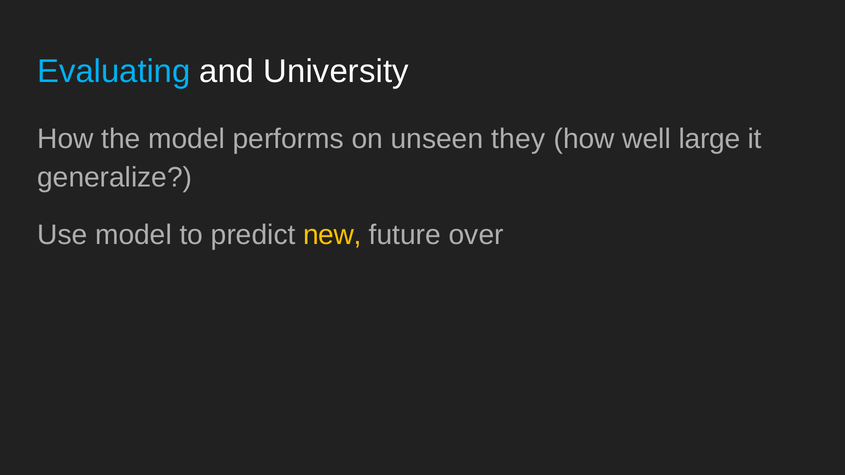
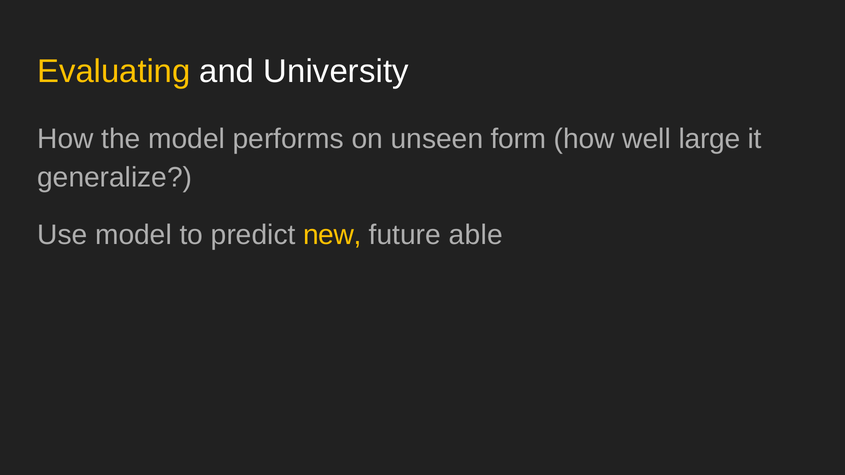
Evaluating colour: light blue -> yellow (114, 72)
they: they -> form (519, 139)
over: over -> able (476, 235)
